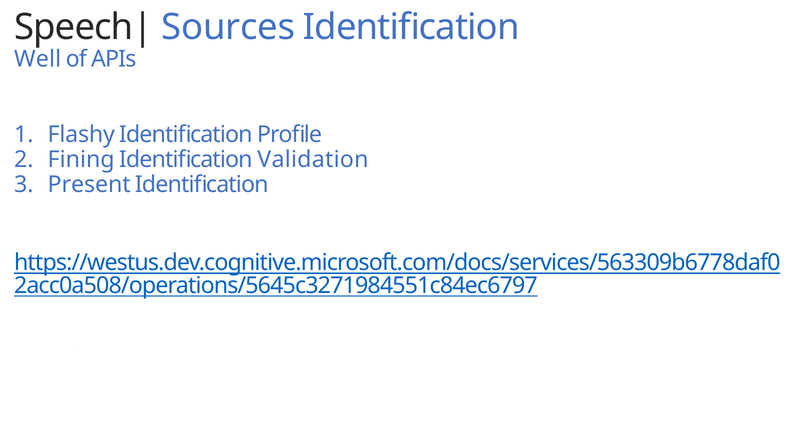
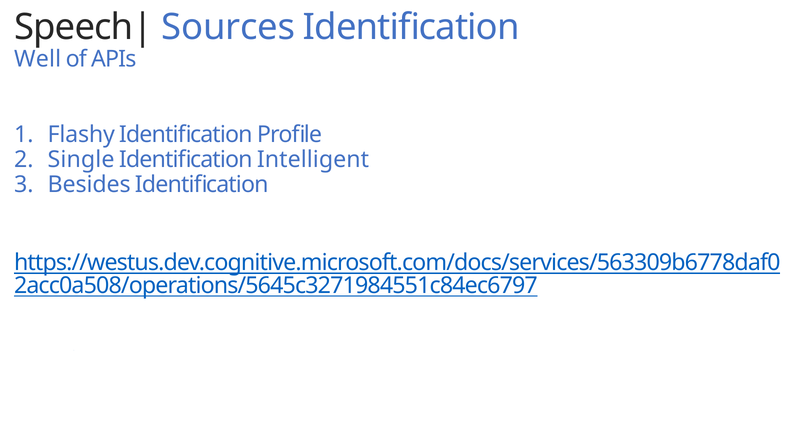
Fining: Fining -> Single (81, 160)
Validation: Validation -> Intelligent (313, 160)
Present: Present -> Besides (89, 185)
